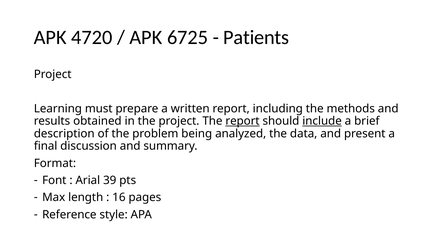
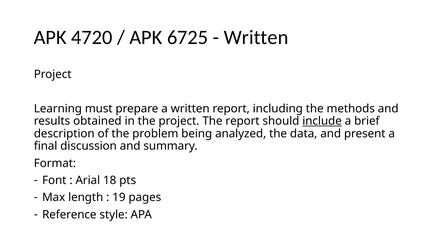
Patients: Patients -> Written (256, 37)
report underline: present -> none (243, 121)
39: 39 -> 18 (110, 180)
16: 16 -> 19 (119, 197)
